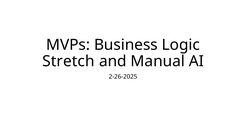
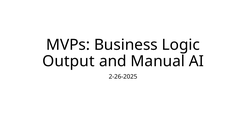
Stretch: Stretch -> Output (68, 61)
